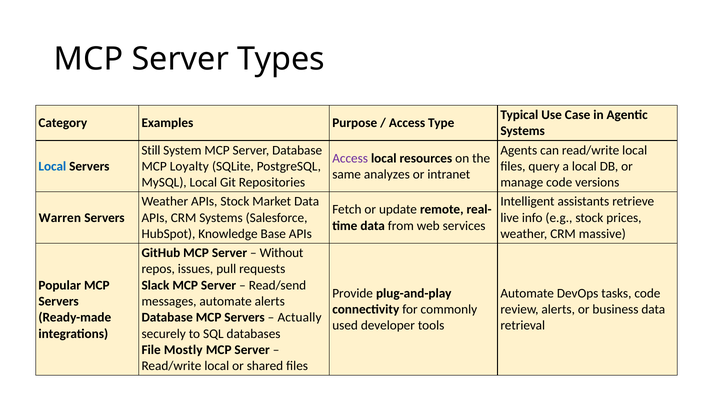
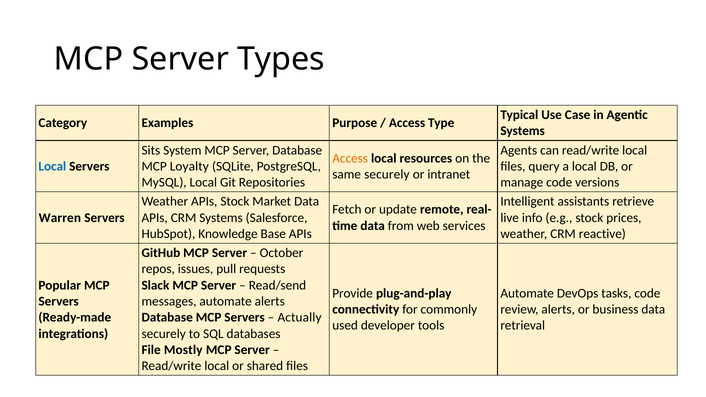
Still: Still -> Sits (151, 150)
Access colour: purple -> orange (350, 158)
same analyzes: analyzes -> securely (387, 174)
massive: massive -> reactive (602, 234)
Without: Without -> October (281, 253)
